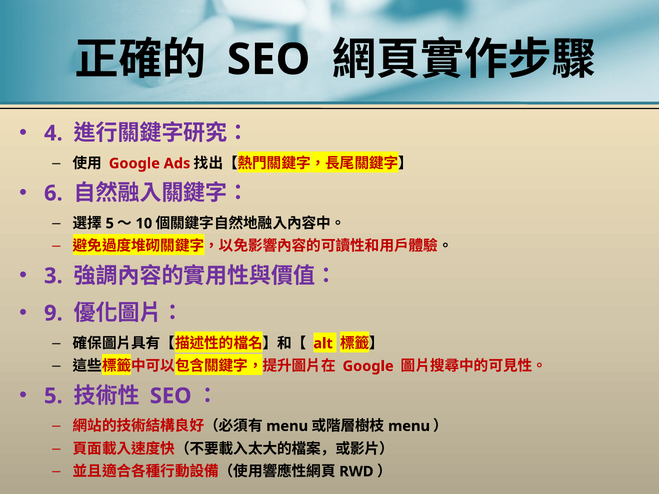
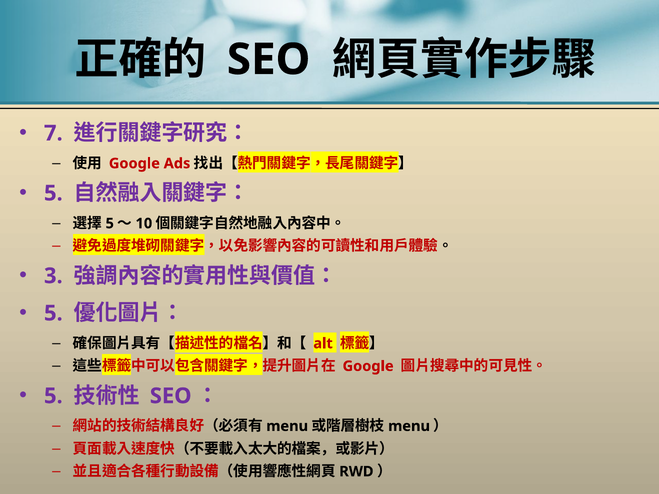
4: 4 -> 7 (53, 133)
6: 6 -> 5 (53, 193)
9: 9 -> 5 (53, 313)
